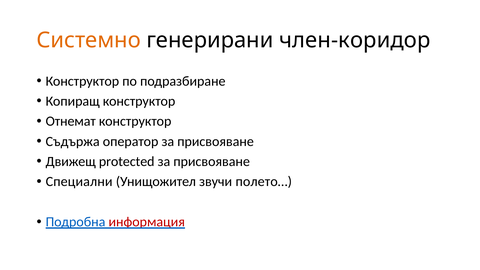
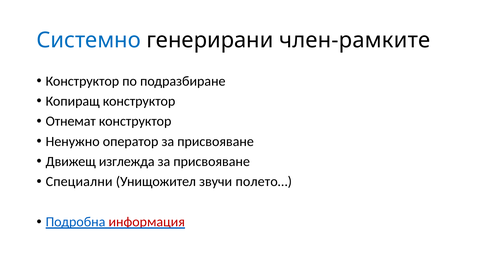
Системно colour: orange -> blue (89, 40)
член-коридор: член-коридор -> член-рамките (355, 40)
Съдържа: Съдържа -> Ненужно (73, 141)
protected: protected -> изглежда (127, 162)
